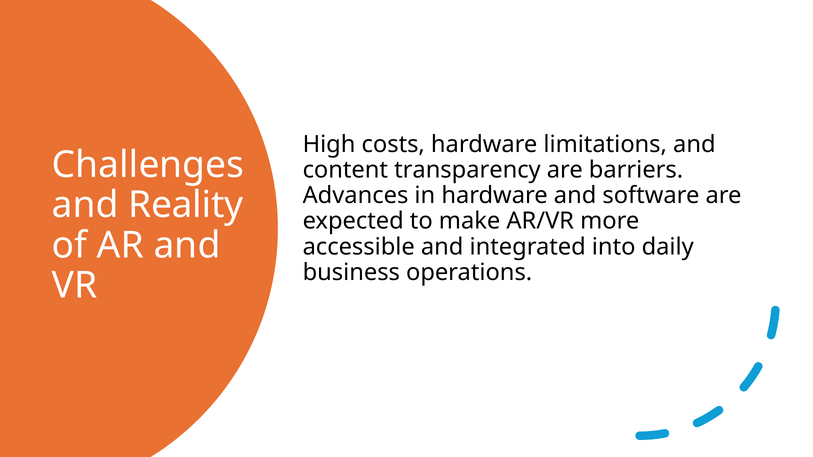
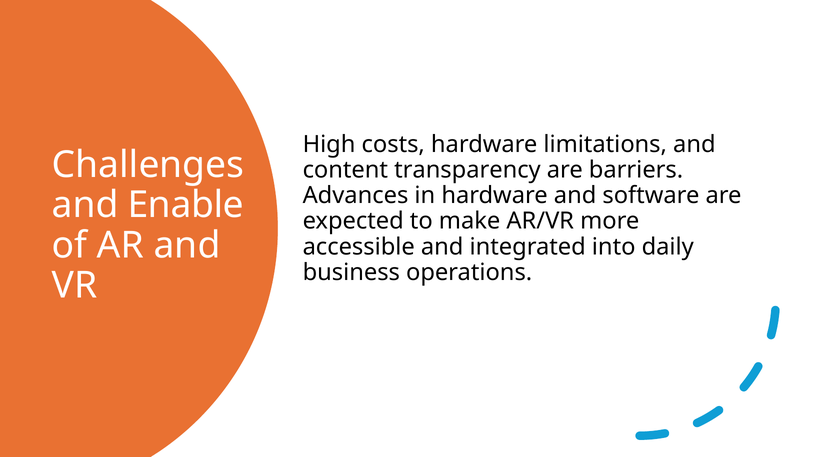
Reality: Reality -> Enable (186, 205)
